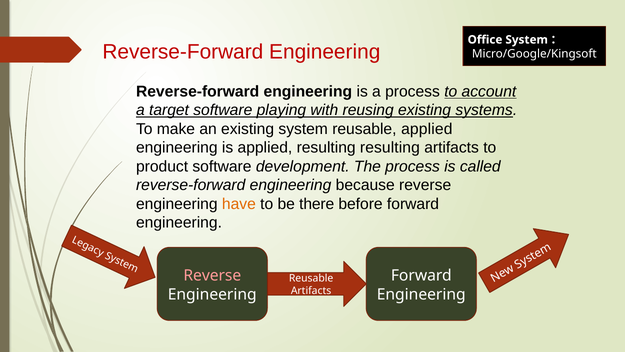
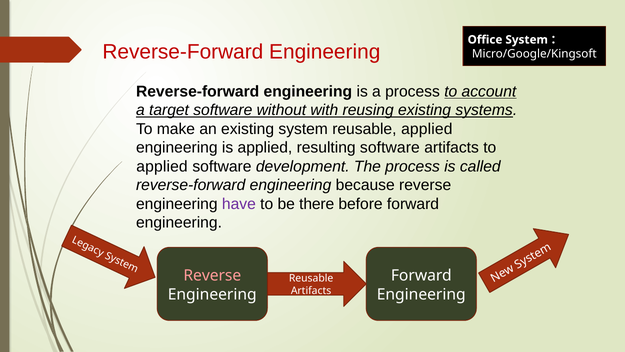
playing: playing -> without (281, 110)
resulting resulting: resulting -> software (390, 148)
product: product -> applied (162, 166)
have colour: orange -> purple (239, 204)
